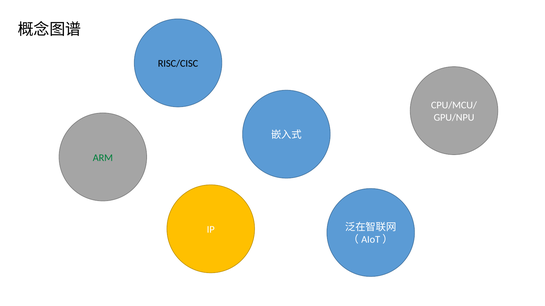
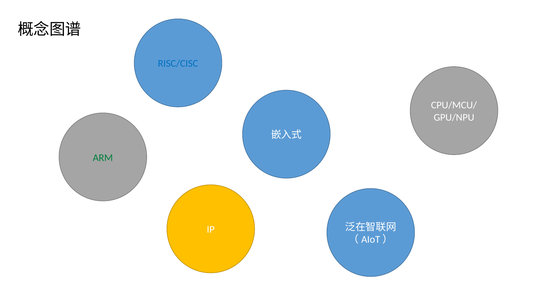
RISC/CISC colour: black -> blue (178, 64)
